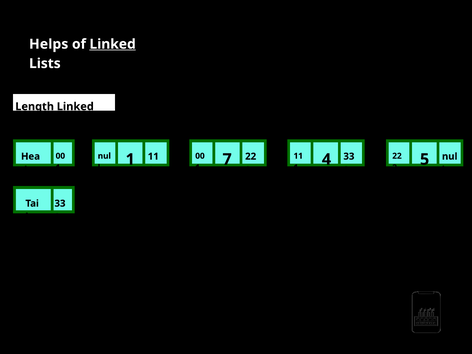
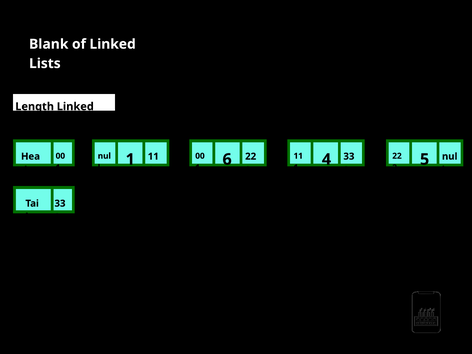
Helps: Helps -> Blank (49, 44)
Linked underline: present -> none (113, 44)
7: 7 -> 6 (227, 160)
